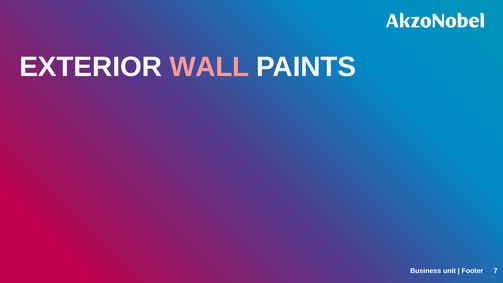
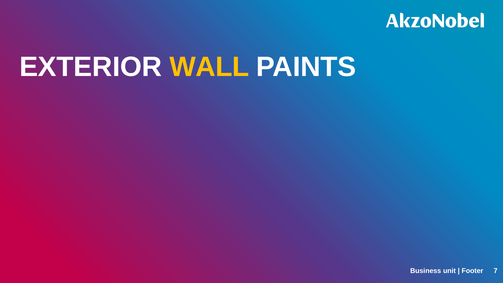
WALL colour: pink -> yellow (209, 67)
